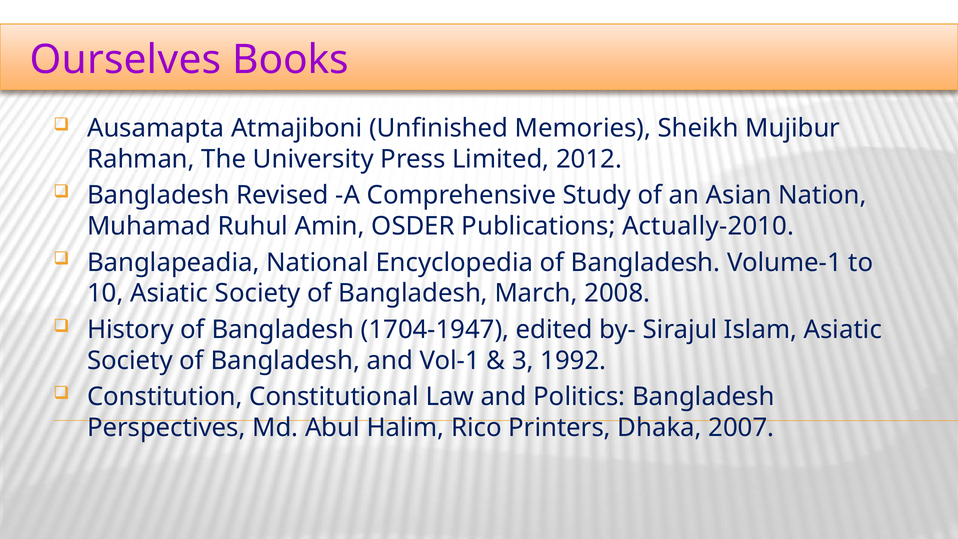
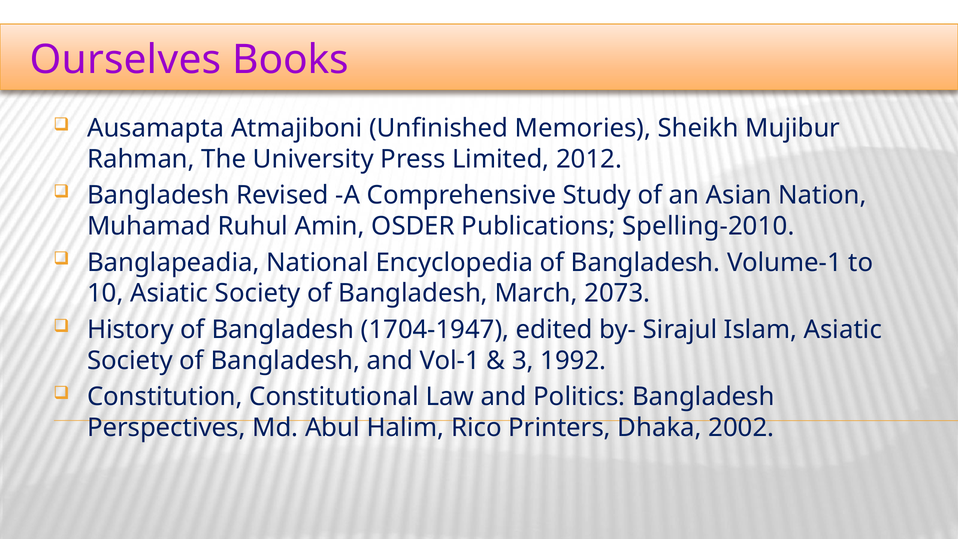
Actually-2010: Actually-2010 -> Spelling-2010 (708, 226)
2008: 2008 -> 2073 (617, 293)
2007: 2007 -> 2002 (741, 428)
